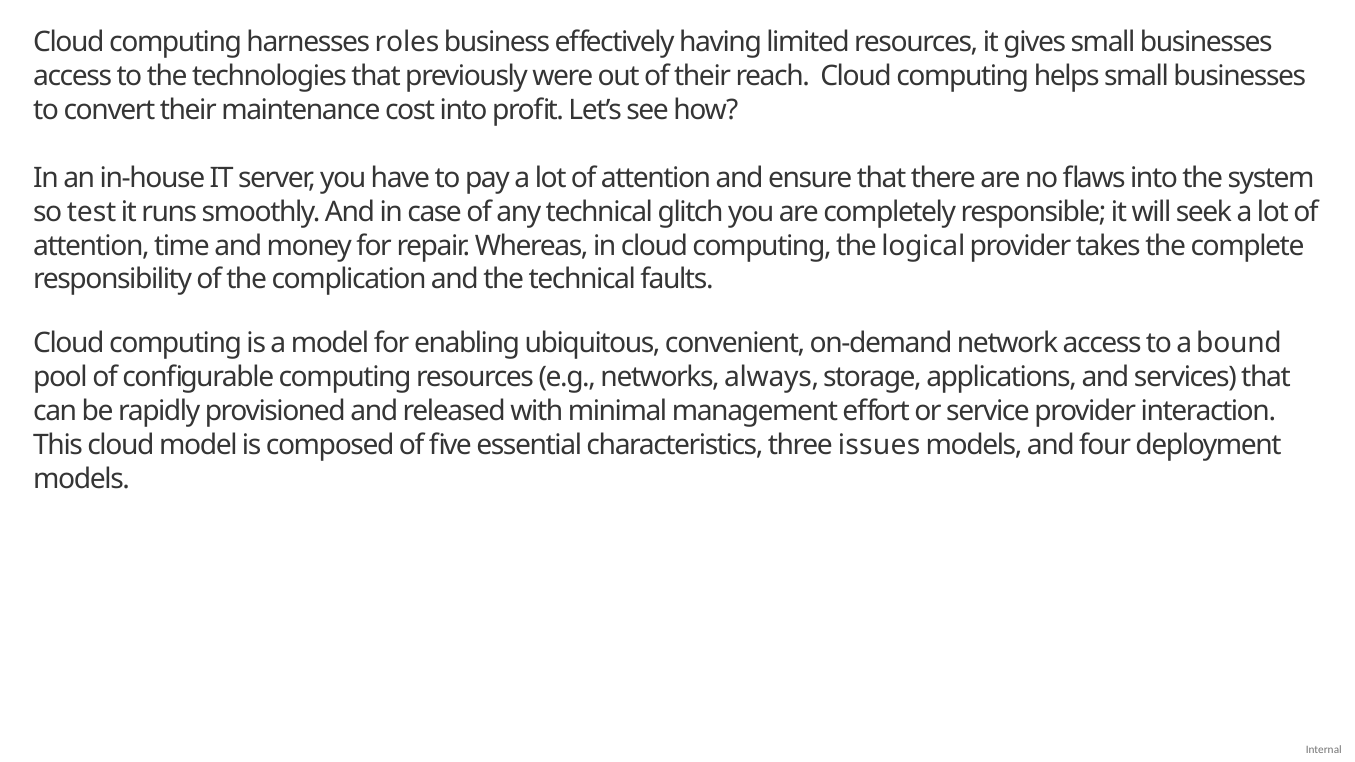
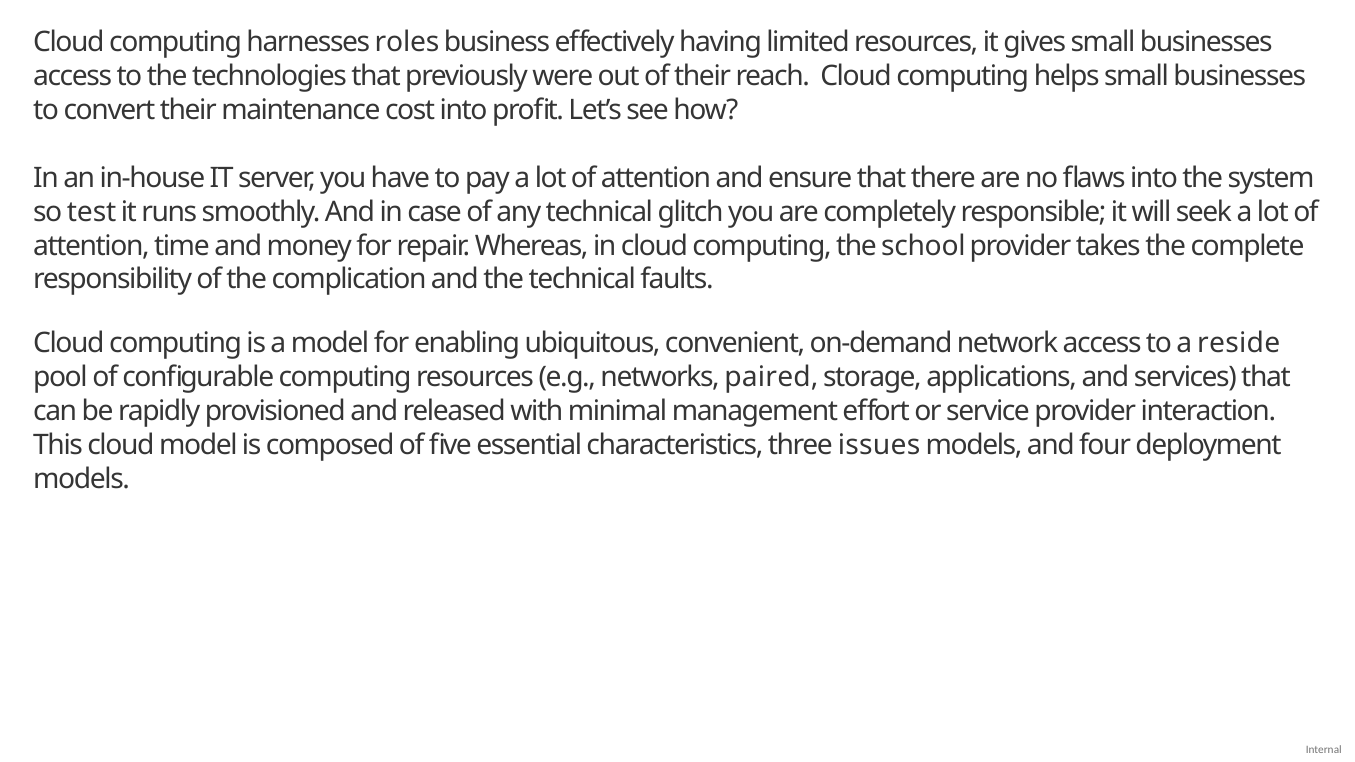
logical: logical -> school (923, 246)
bound: bound -> reside (1239, 344)
always: always -> paired (771, 377)
